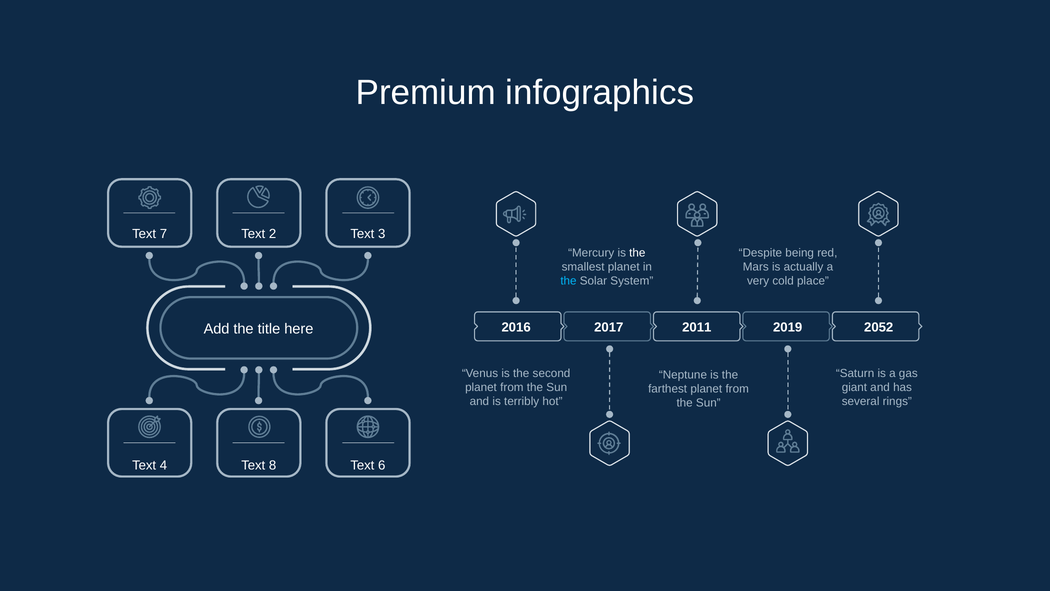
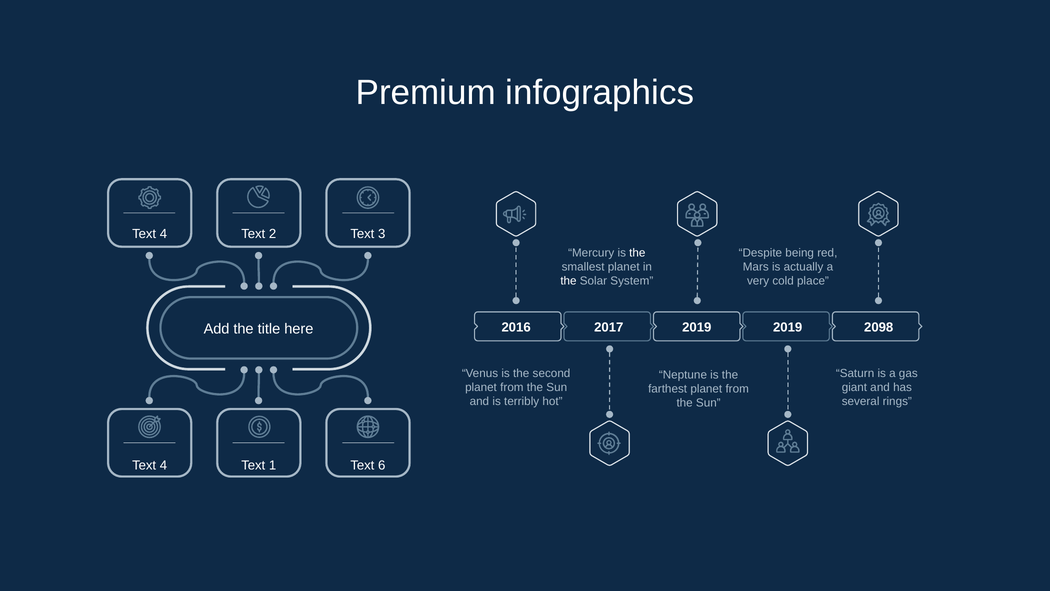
7: 7 -> 4 (163, 234)
the colour: light blue -> white (568, 281)
2017 2011: 2011 -> 2019 (697, 327)
2052: 2052 -> 2098 (879, 327)
8: 8 -> 1 (273, 465)
